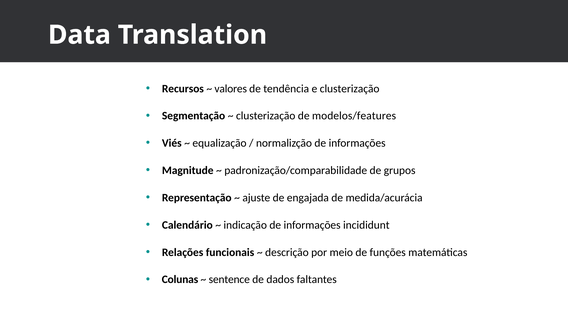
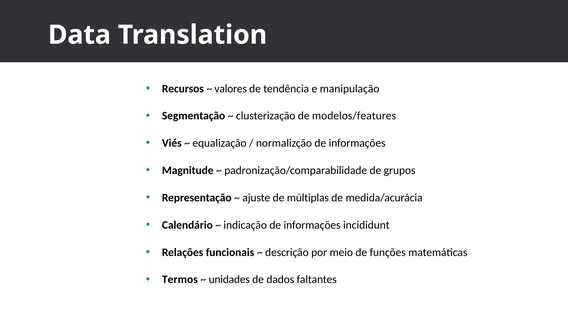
e clusterização: clusterização -> manipulação (350, 88)
engajada: engajada -> múltiplas (308, 197)
Colunas: Colunas -> Termos (180, 279)
sentence: sentence -> unidades (229, 279)
